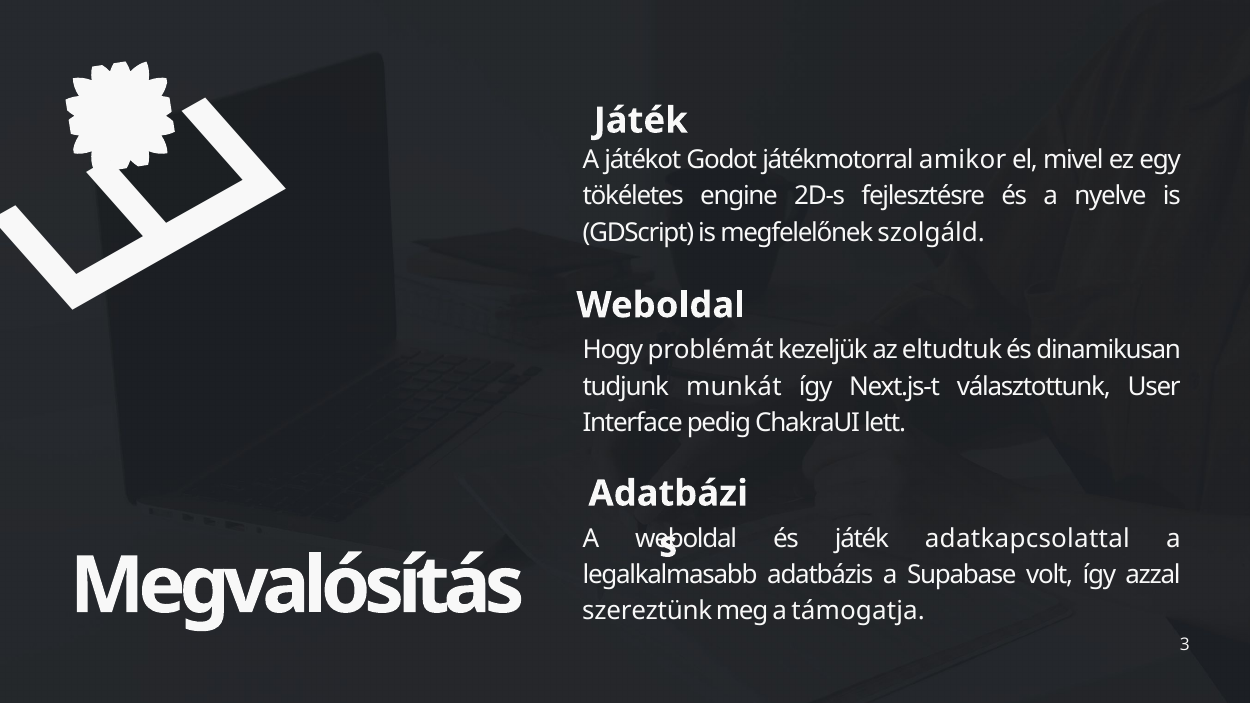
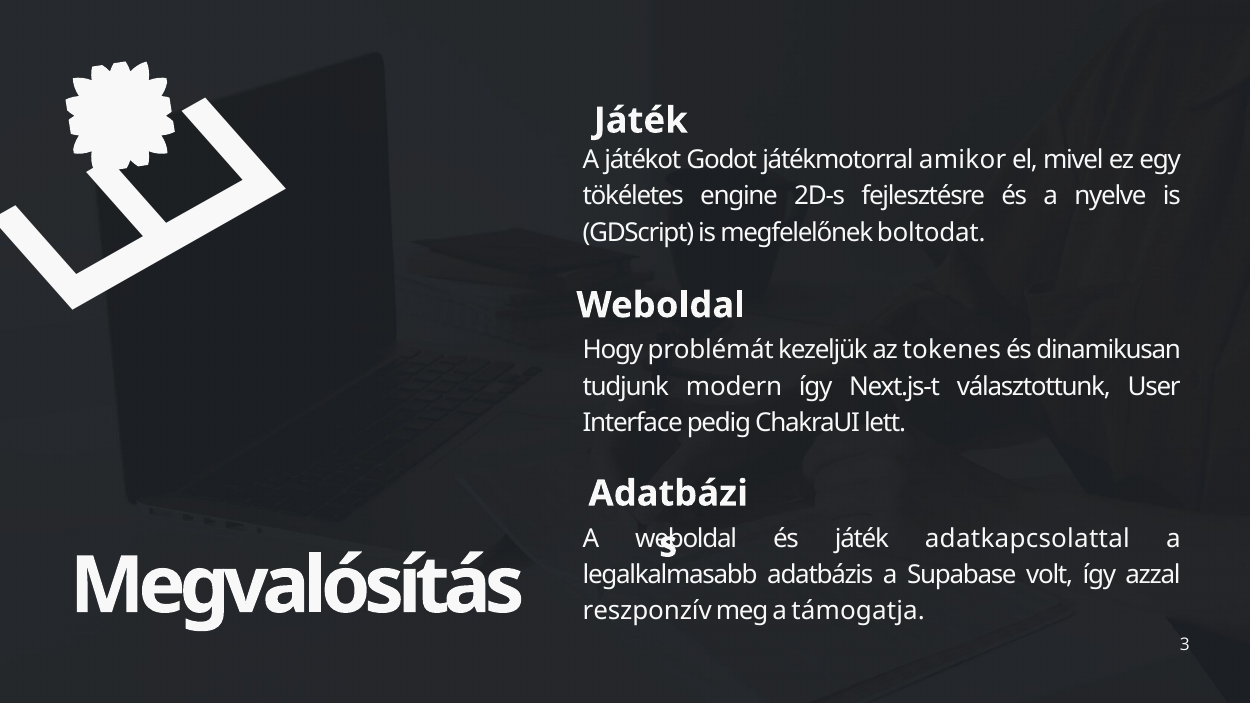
szolgáld: szolgáld -> boltodat (931, 233)
eltudtuk: eltudtuk -> tokenes (952, 350)
munkát: munkát -> modern (734, 387)
szereztünk: szereztünk -> reszponzív (647, 611)
